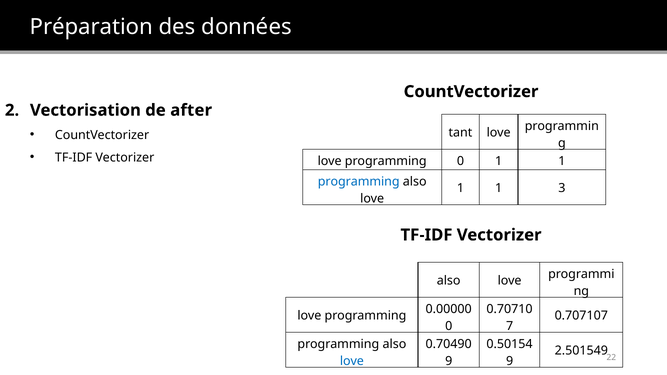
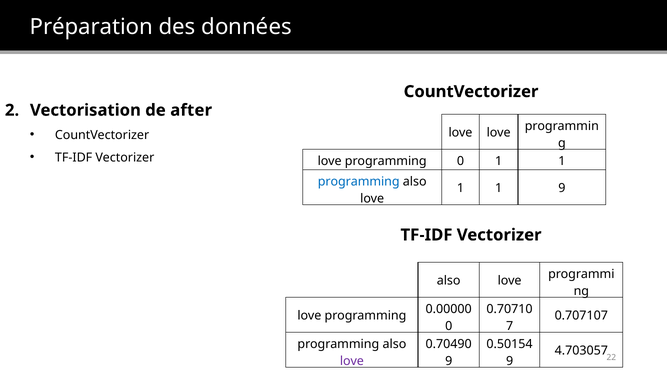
tant: tant -> love (460, 133)
1 3: 3 -> 9 (562, 188)
2.501549: 2.501549 -> 4.703057 (581, 351)
love colour: blue -> purple (352, 361)
